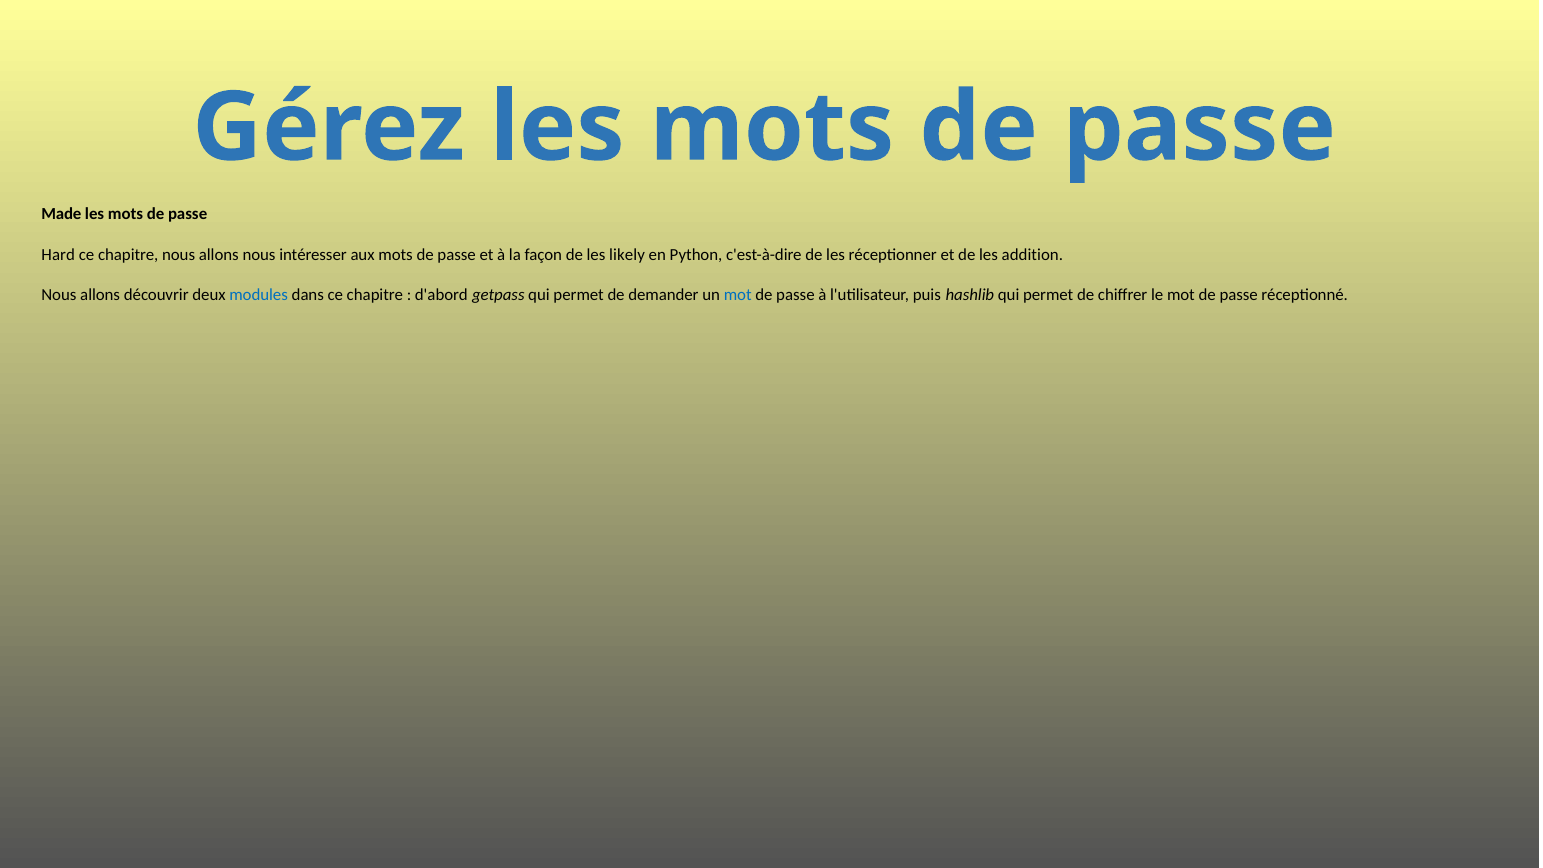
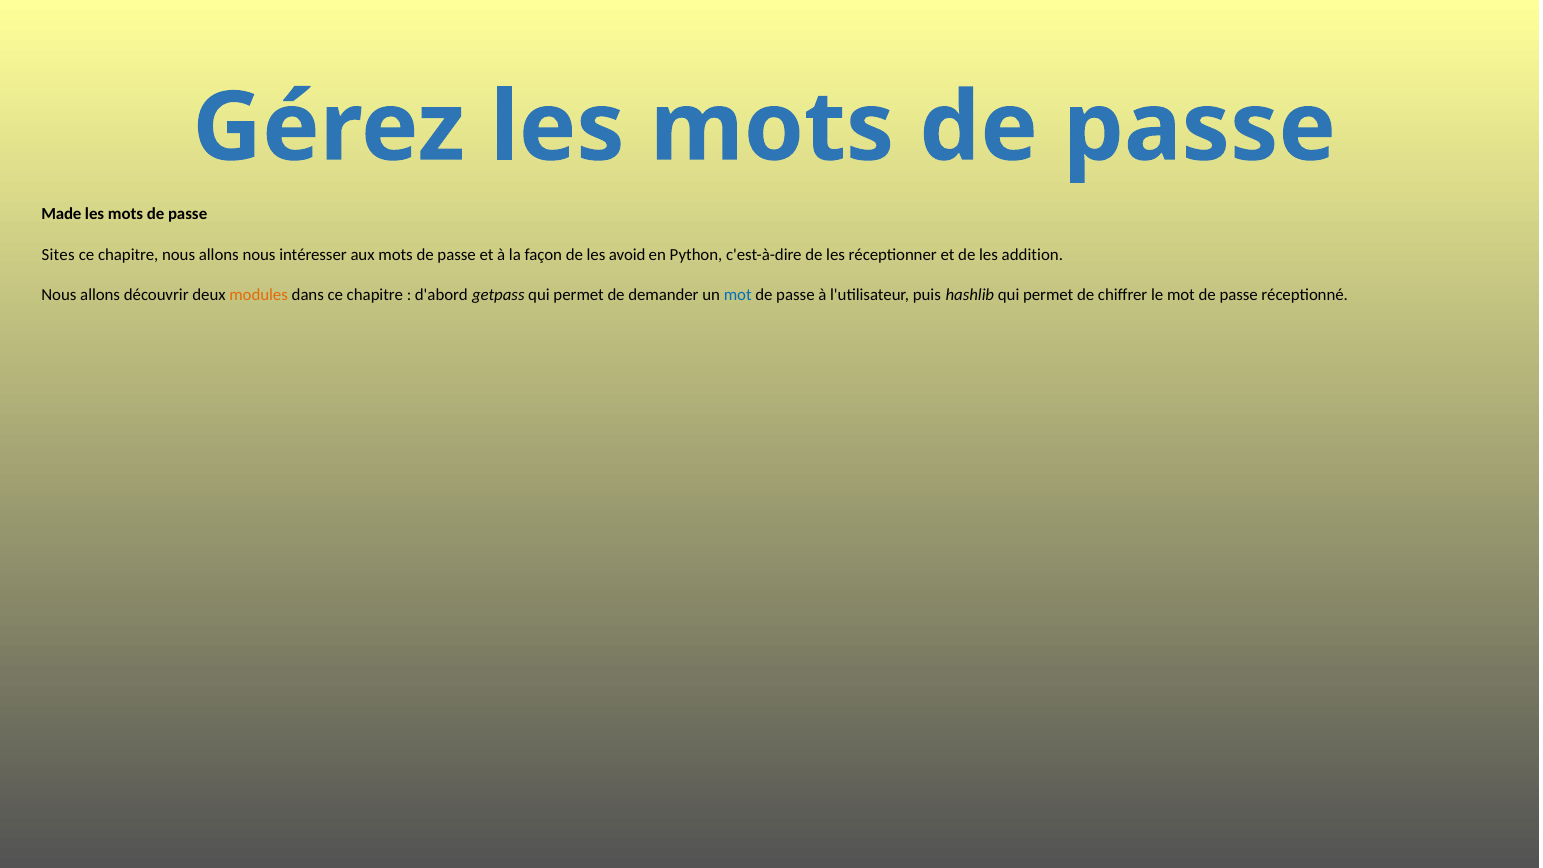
Hard: Hard -> Sites (58, 255)
likely: likely -> avoid (627, 255)
modules colour: blue -> orange (259, 295)
